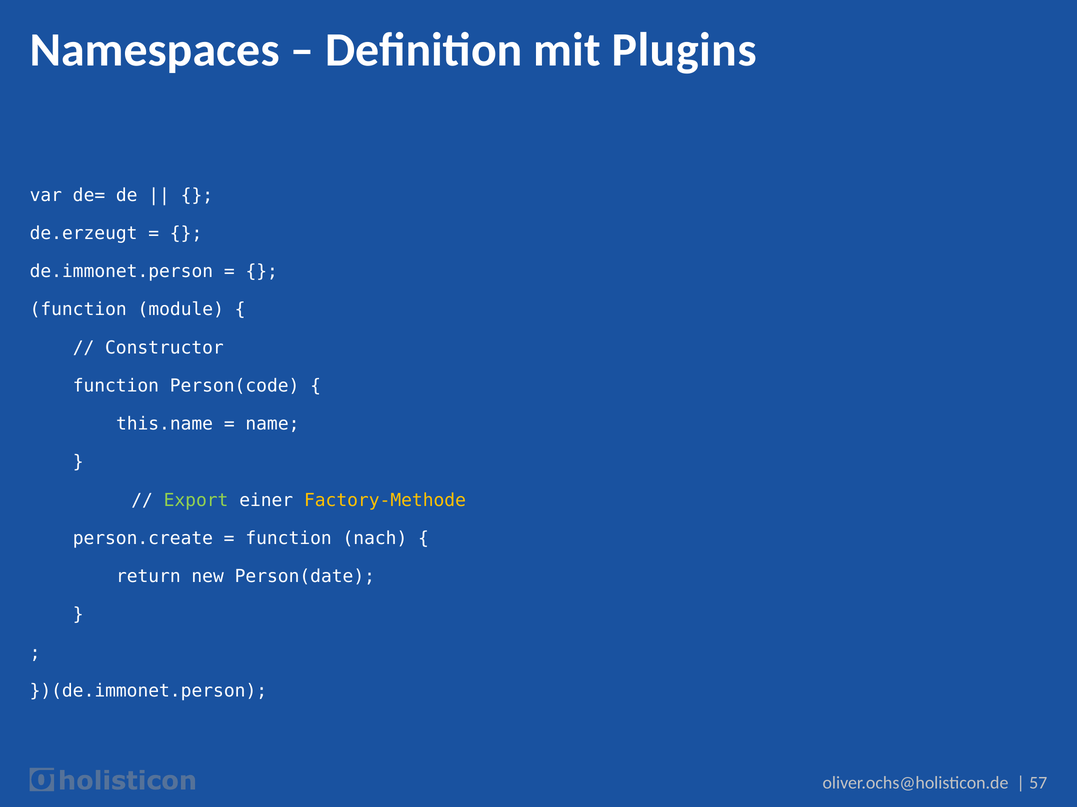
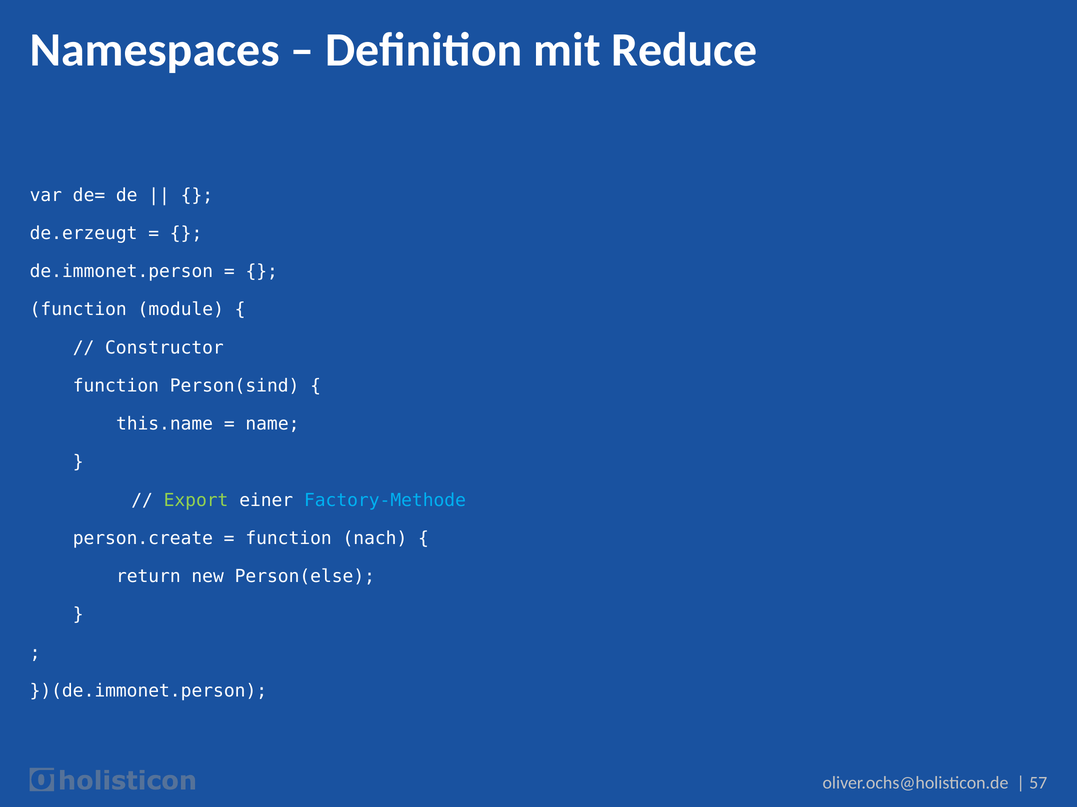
Plugins: Plugins -> Reduce (684, 50)
Person(code: Person(code -> Person(sind (235, 386)
Factory-Methode colour: yellow -> light blue (385, 501)
Person(date: Person(date -> Person(else (305, 577)
